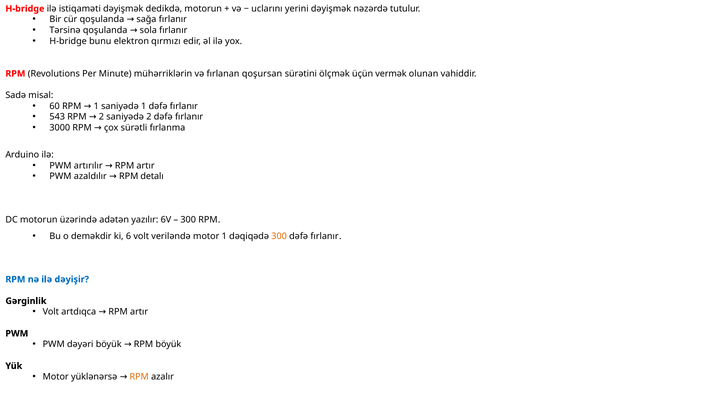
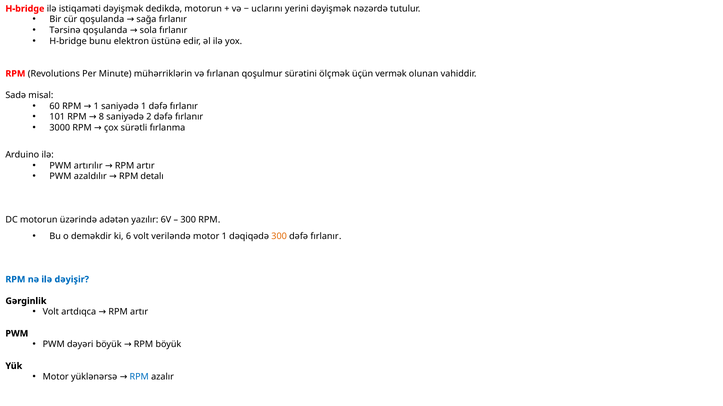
qırmızı: qırmızı -> üstünə (166, 41)
qoşursan: qoşursan -> qoşulmur (262, 74)
543: 543 -> 101 (57, 117)
RPM 2: 2 -> 8 (101, 117)
RPM colour: orange -> blue (139, 377)
